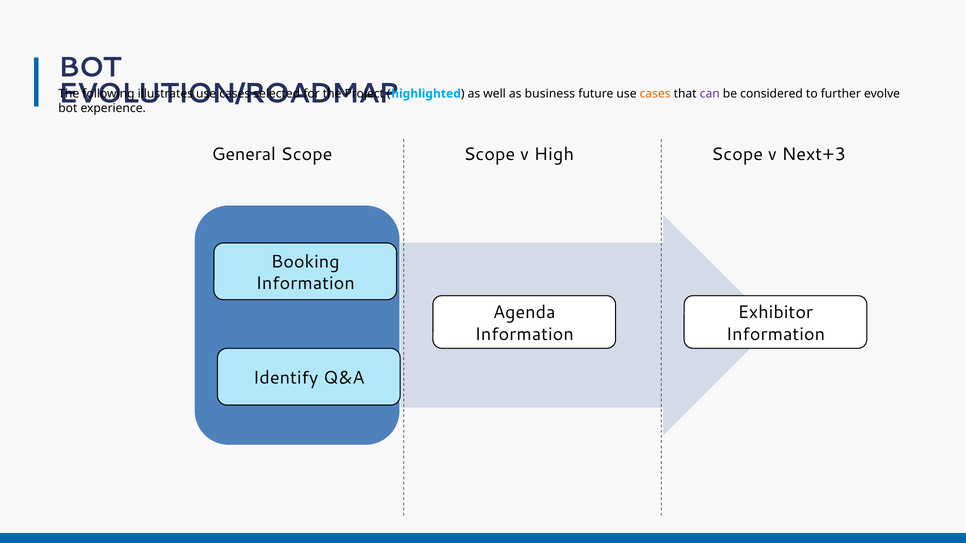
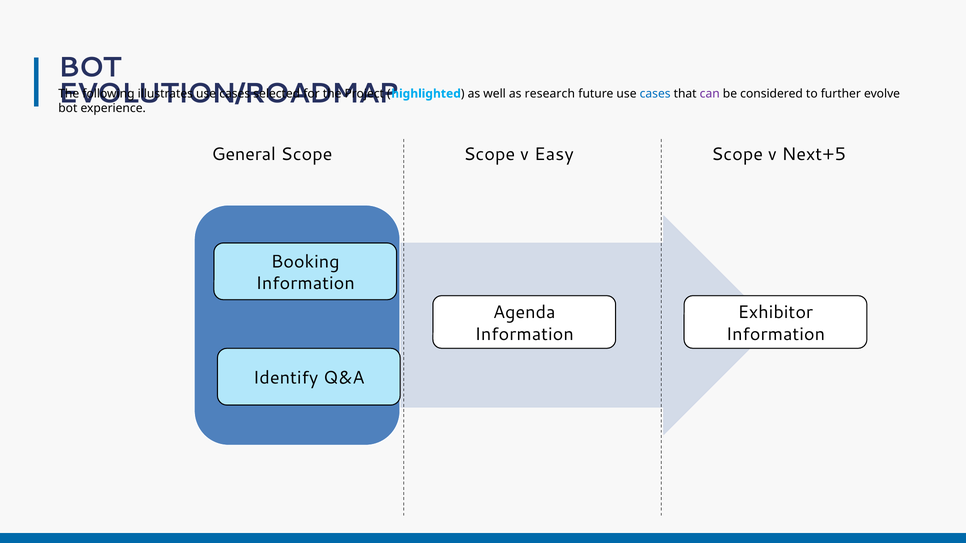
business: business -> research (550, 94)
cases colour: orange -> blue (655, 94)
High: High -> Easy (554, 154)
Next+3: Next+3 -> Next+5 (814, 154)
